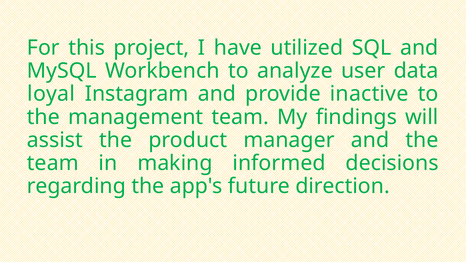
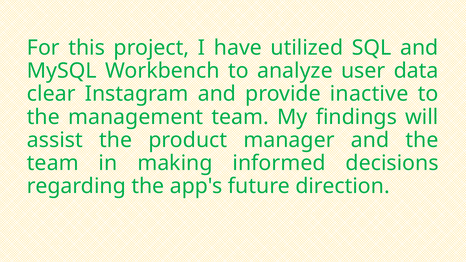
loyal: loyal -> clear (51, 94)
